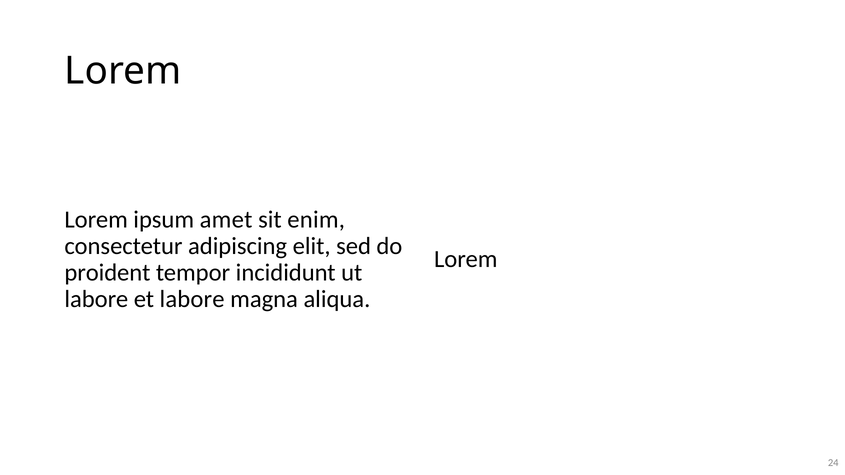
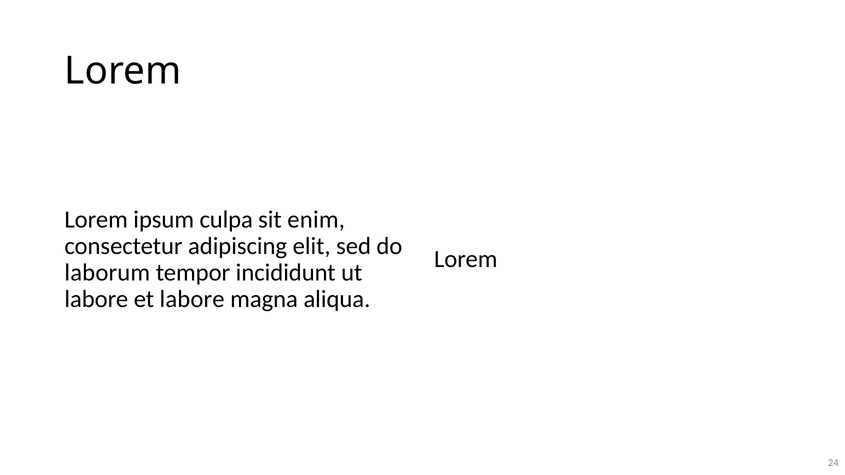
amet: amet -> culpa (226, 220)
proident: proident -> laborum (107, 273)
